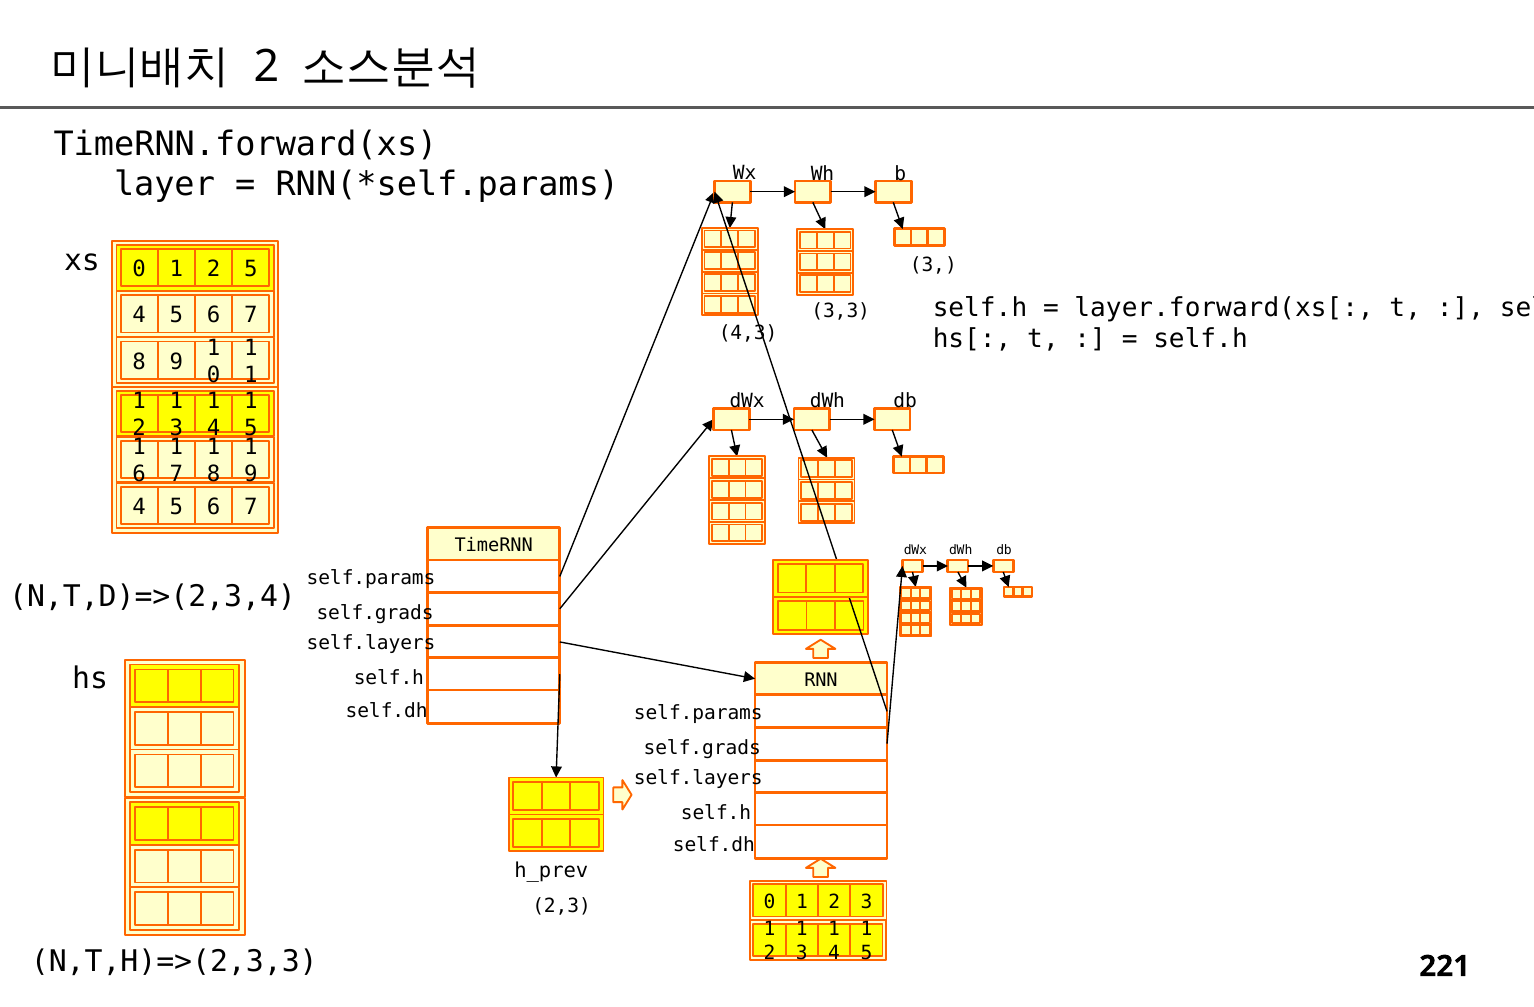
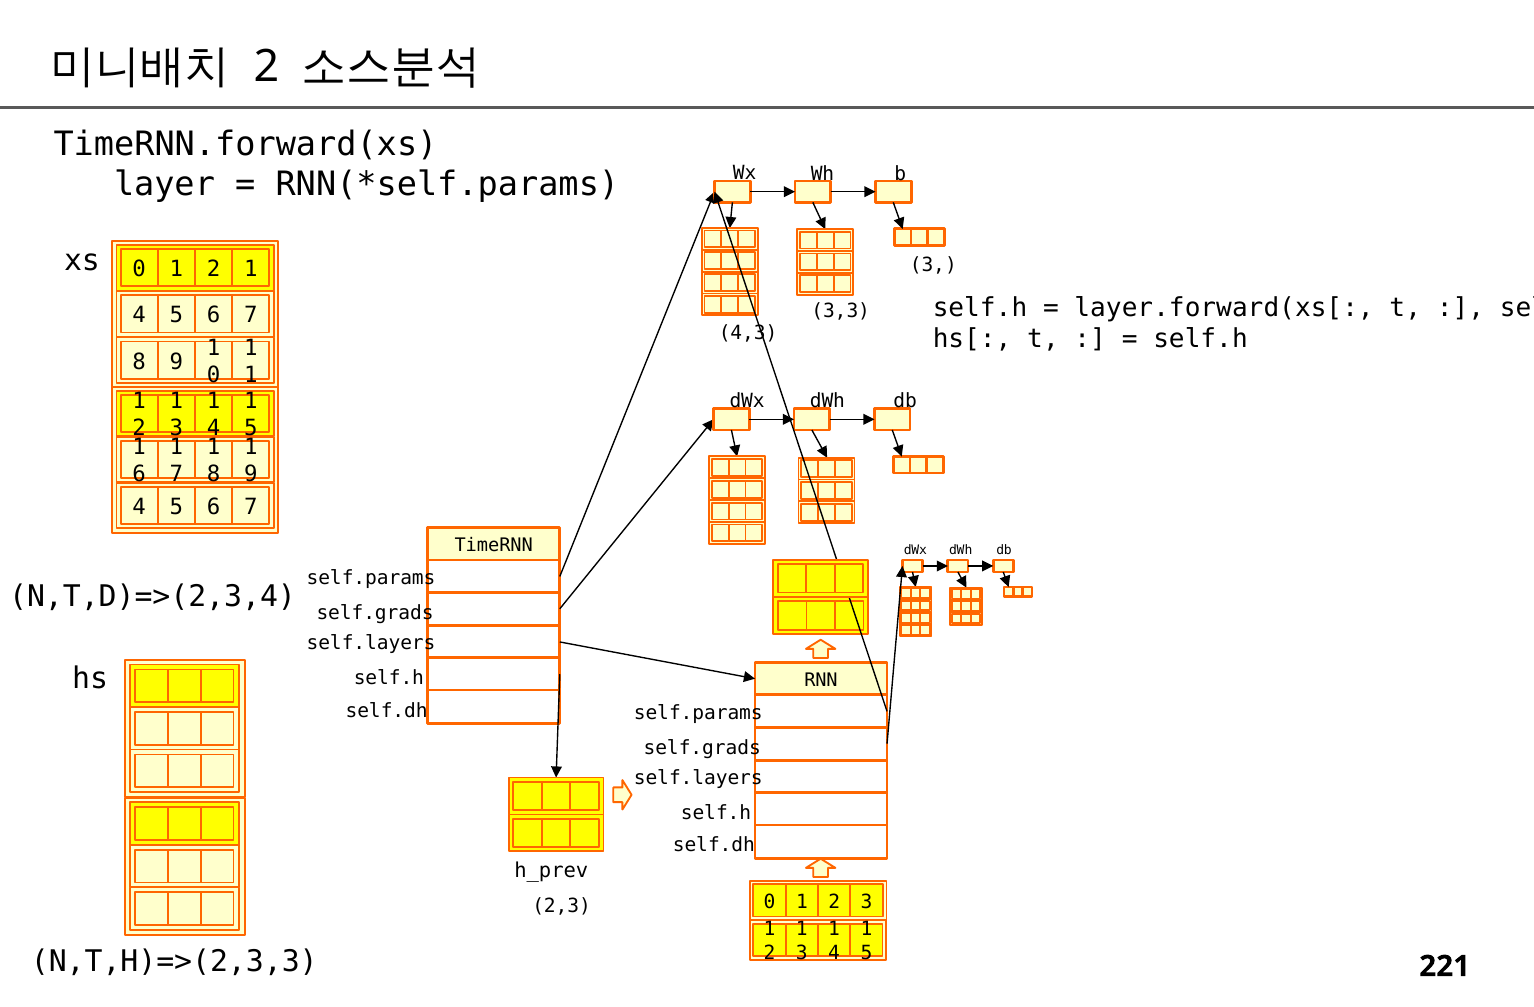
0 1 2 5: 5 -> 1 (251, 269)
